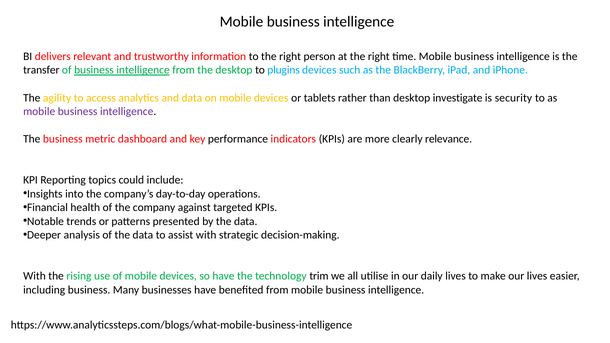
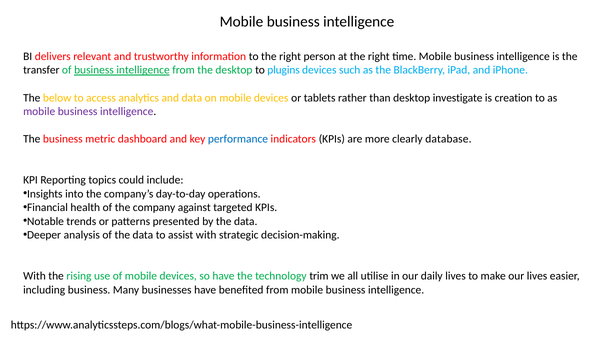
agility: agility -> below (57, 98)
security: security -> creation (514, 98)
performance colour: black -> blue (238, 139)
relevance: relevance -> database (448, 139)
